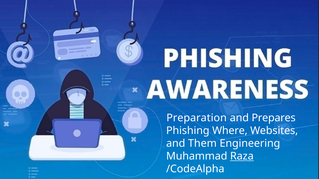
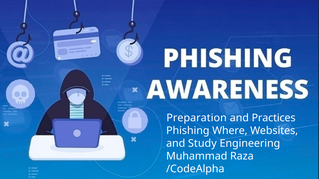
Prepares: Prepares -> Practices (274, 118)
Them: Them -> Study (202, 144)
Raza underline: present -> none (242, 157)
